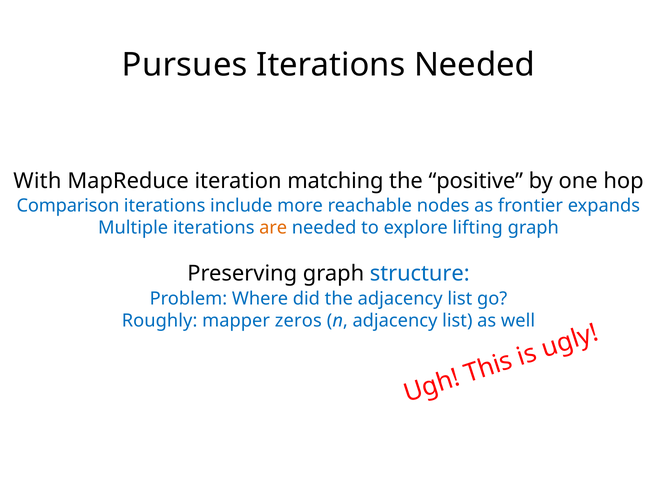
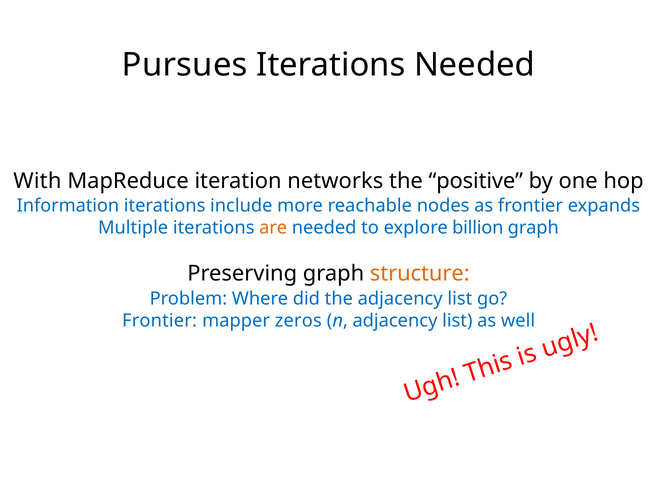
matching: matching -> networks (335, 181)
Comparison: Comparison -> Information (68, 206)
lifting: lifting -> billion (478, 228)
structure colour: blue -> orange (420, 274)
Roughly: Roughly -> Frontier (160, 320)
